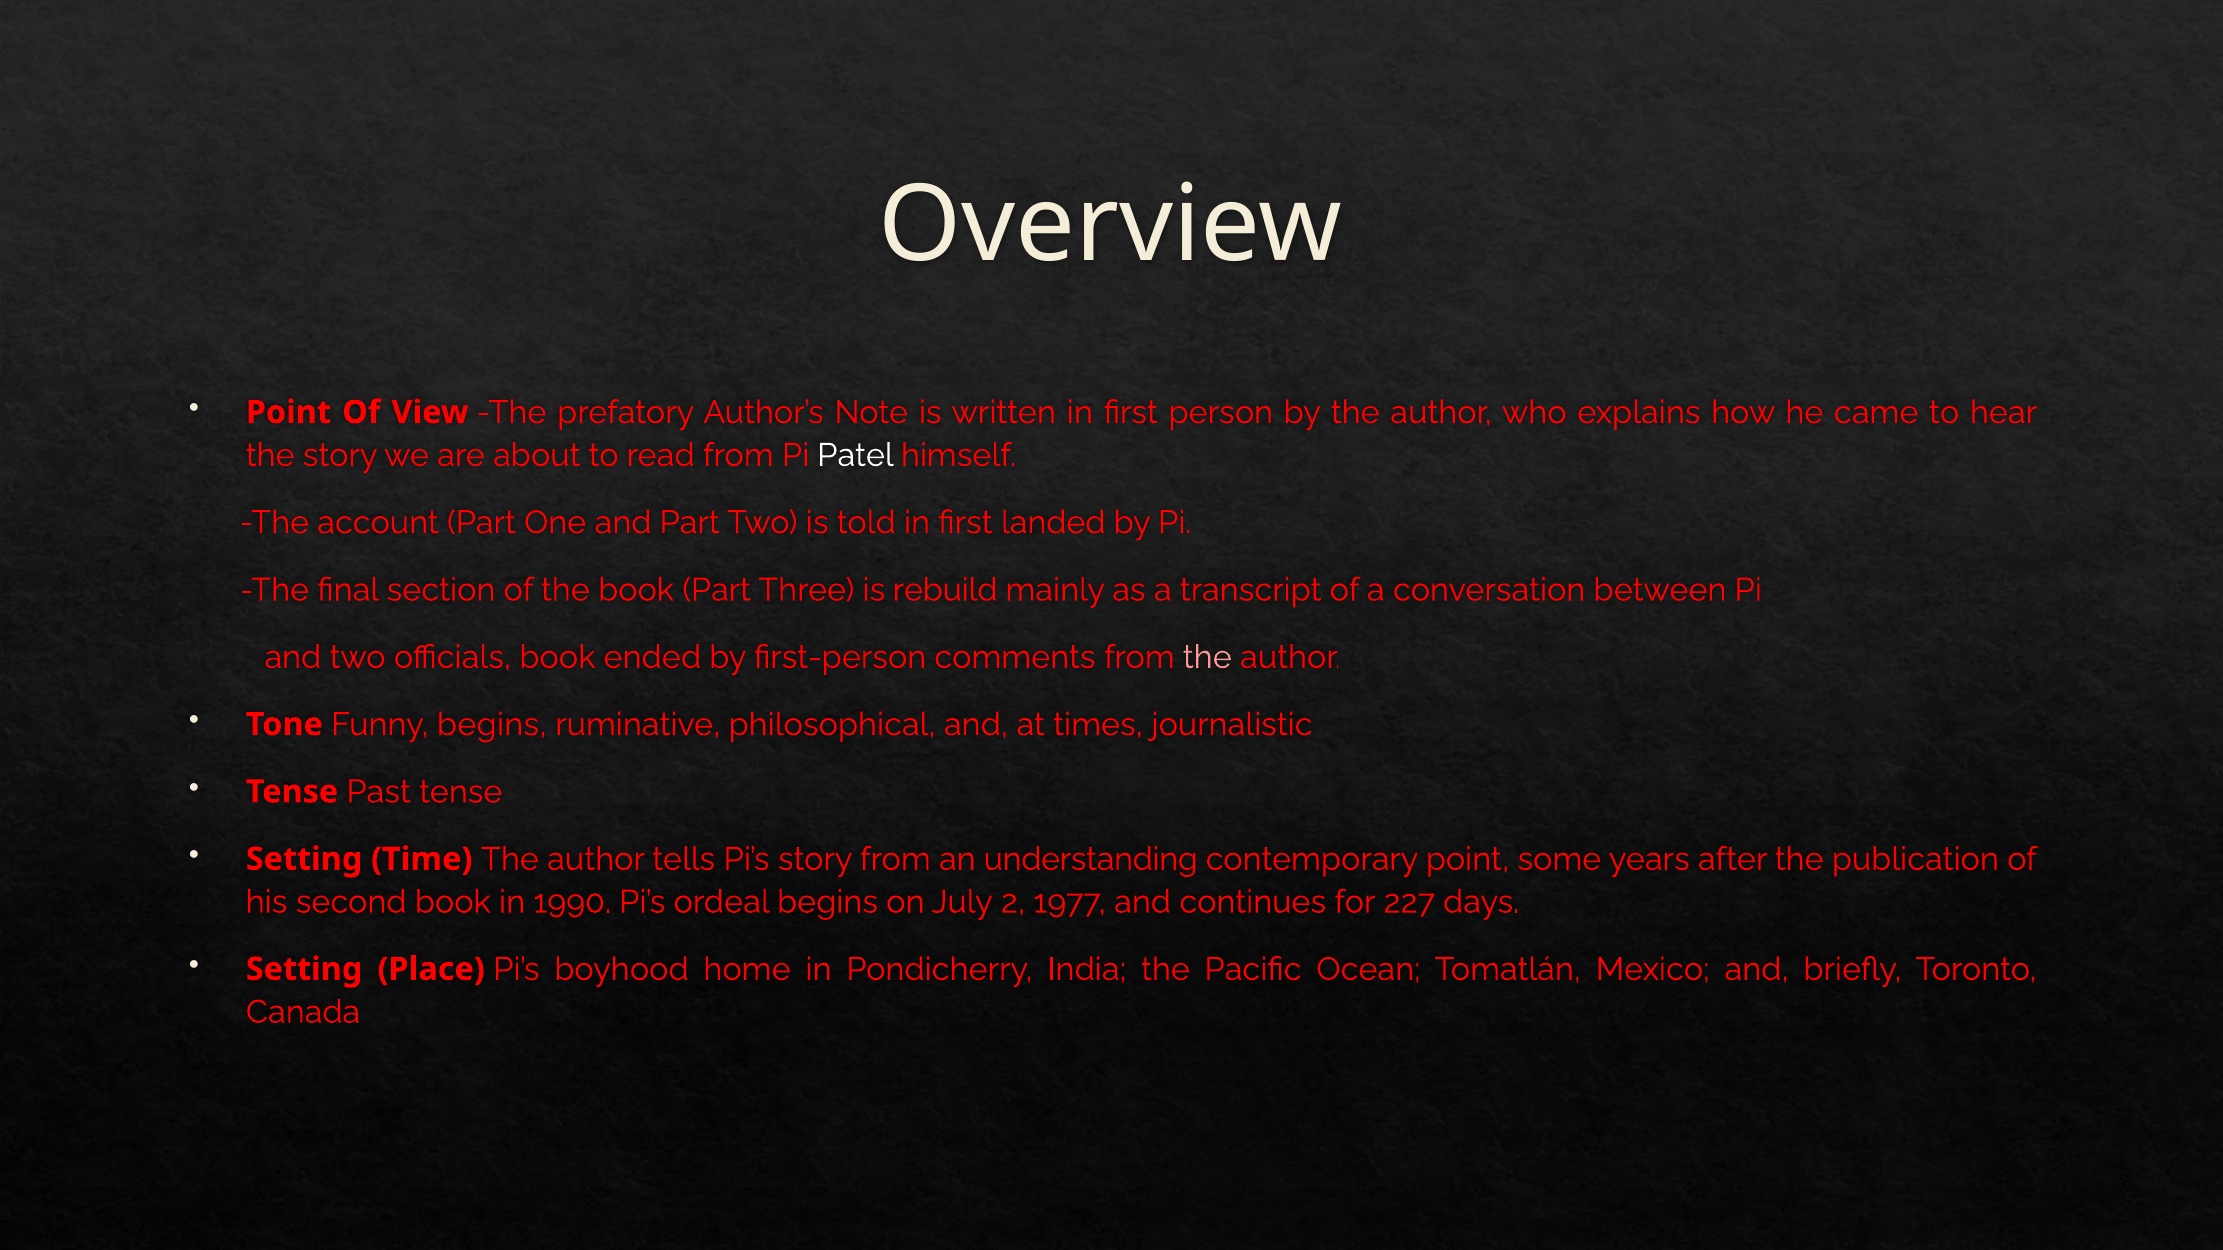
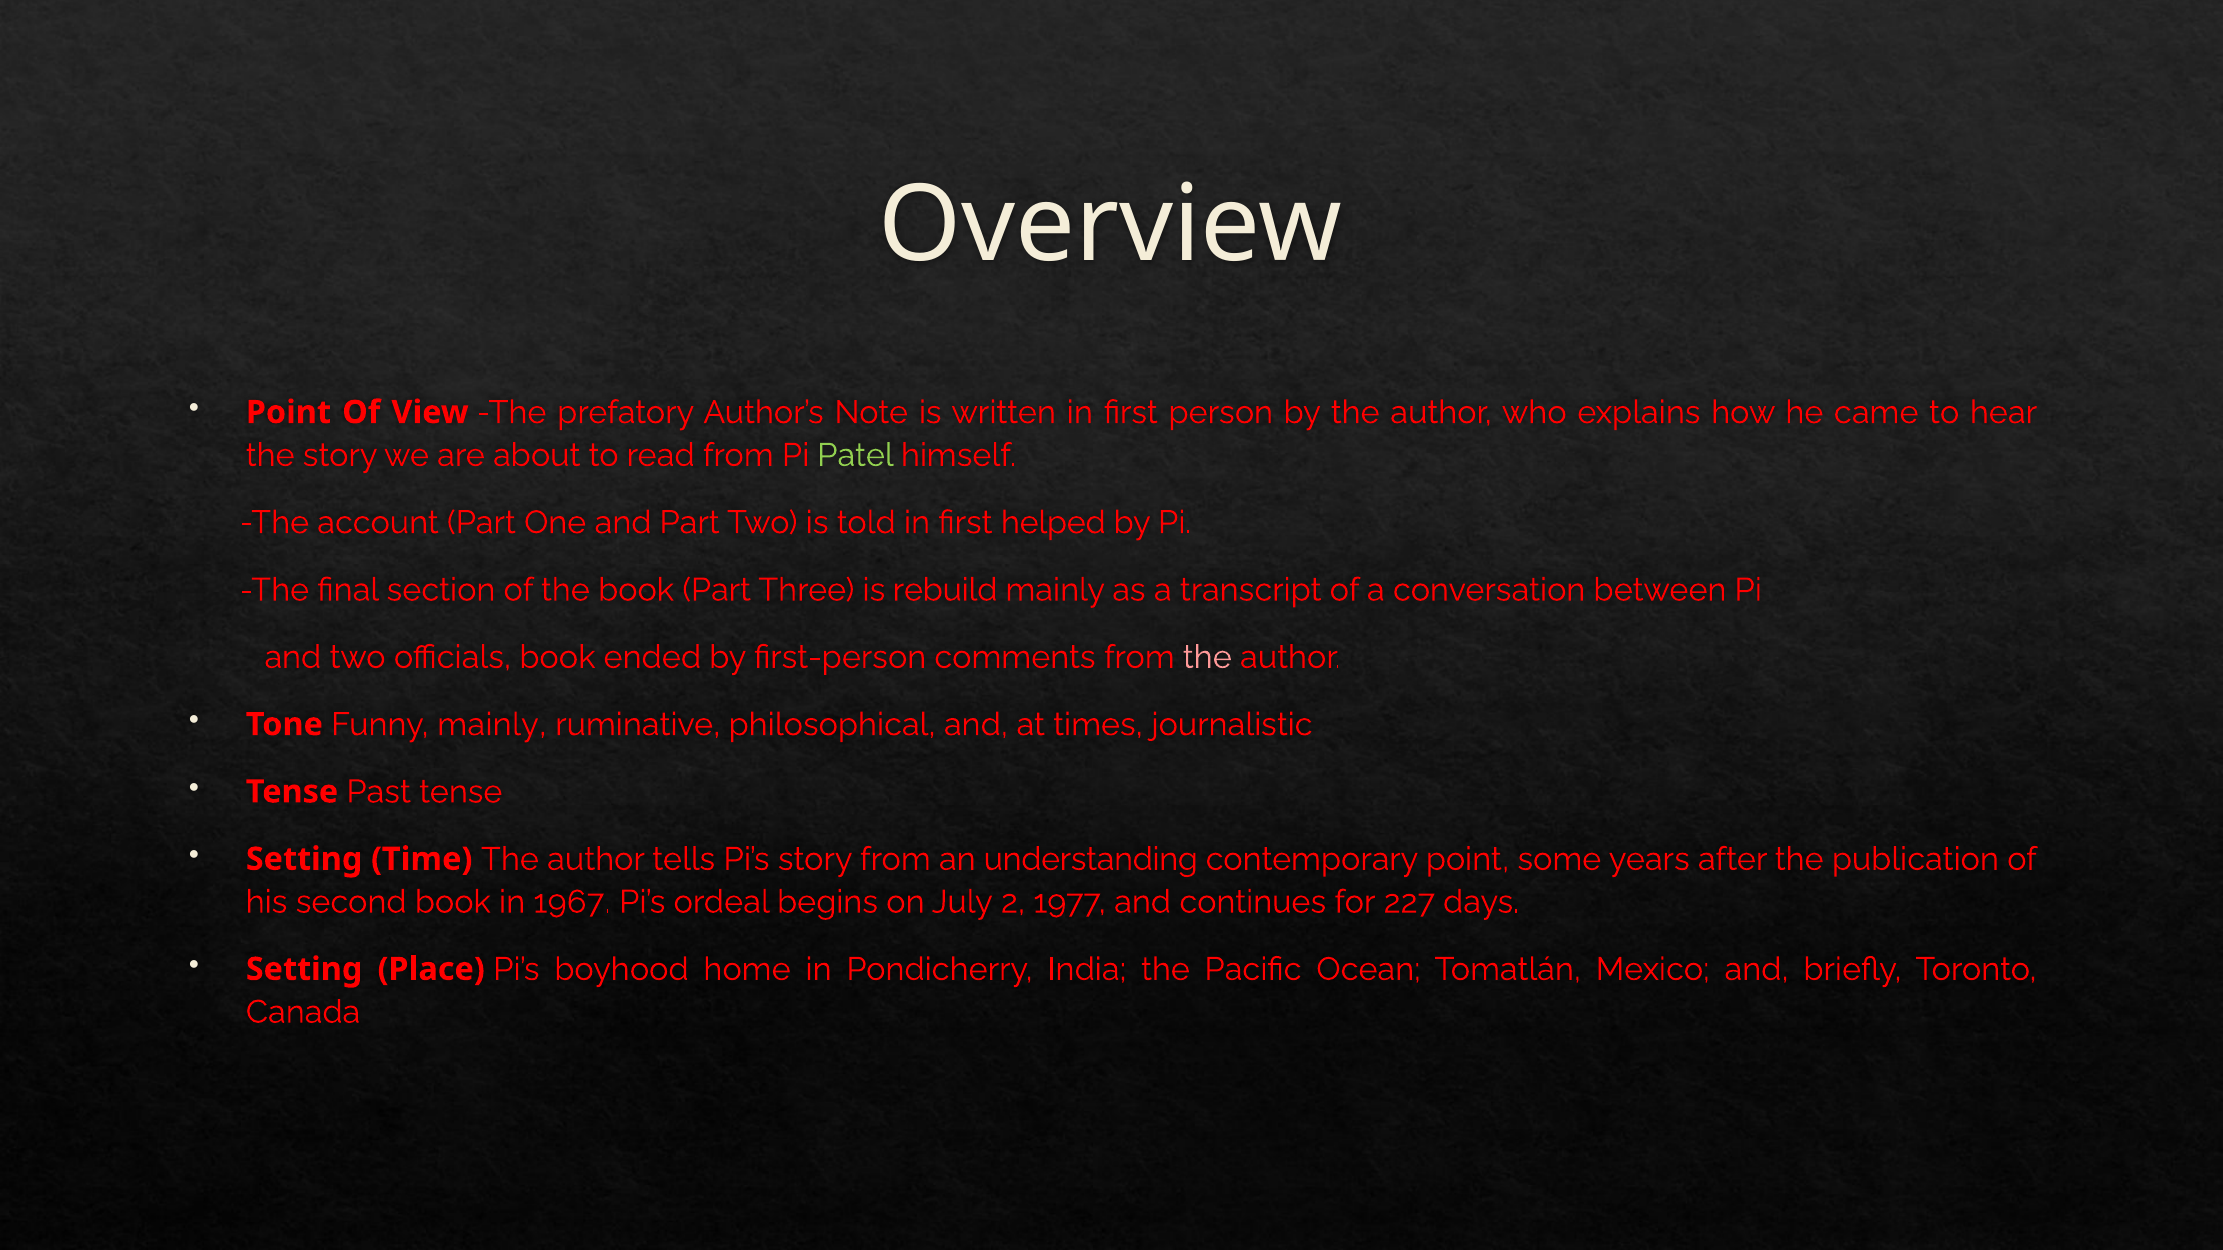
Patel colour: white -> light green (856, 455)
landed: landed -> helped (1053, 523)
Funny begins: begins -> mainly (492, 725)
1990: 1990 -> 1967 (572, 902)
